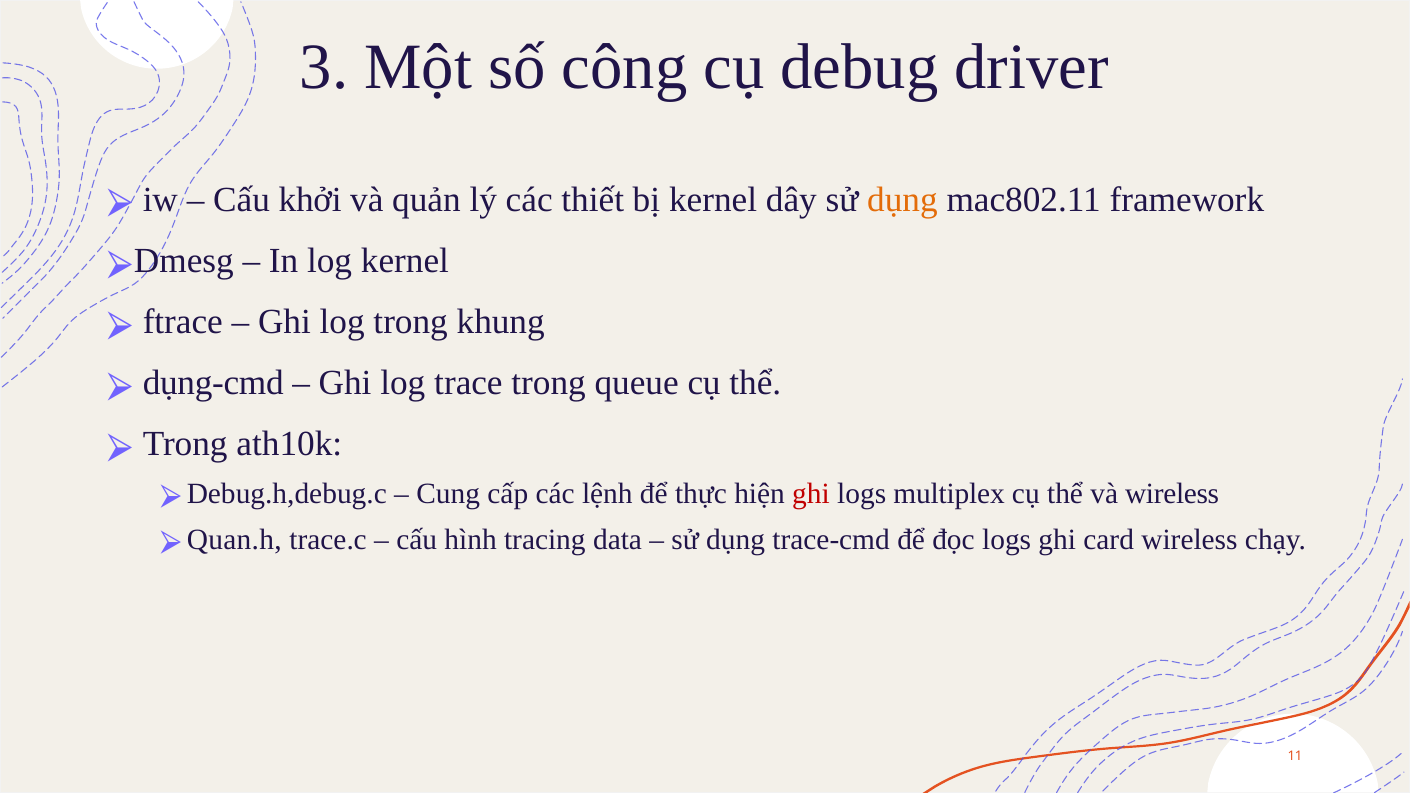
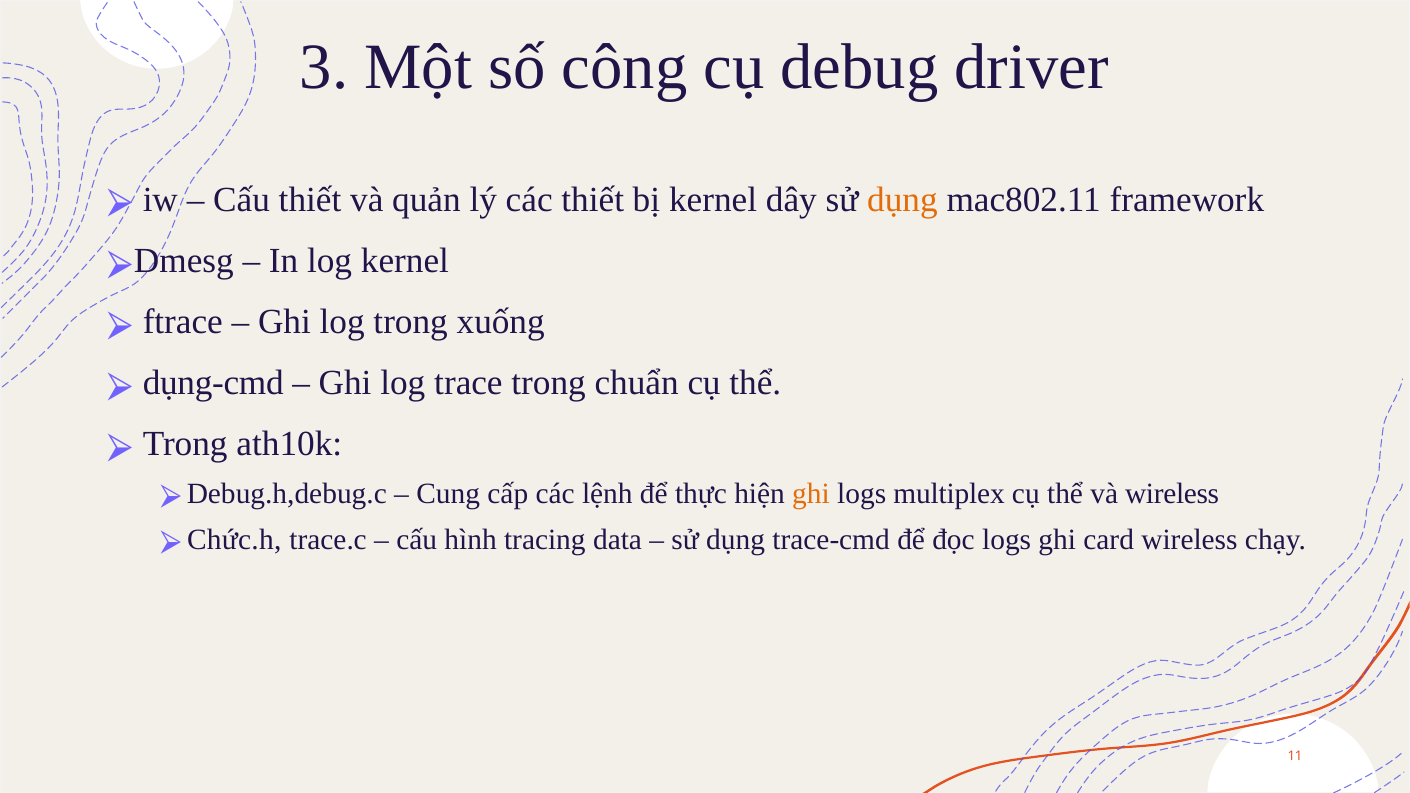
Cấu khởi: khởi -> thiết (310, 199)
khung: khung -> xuống (501, 322)
queue: queue -> chuẩn (637, 383)
ghi colour: red -> orange (811, 493)
Quan.h: Quan.h -> Chức.h (234, 540)
